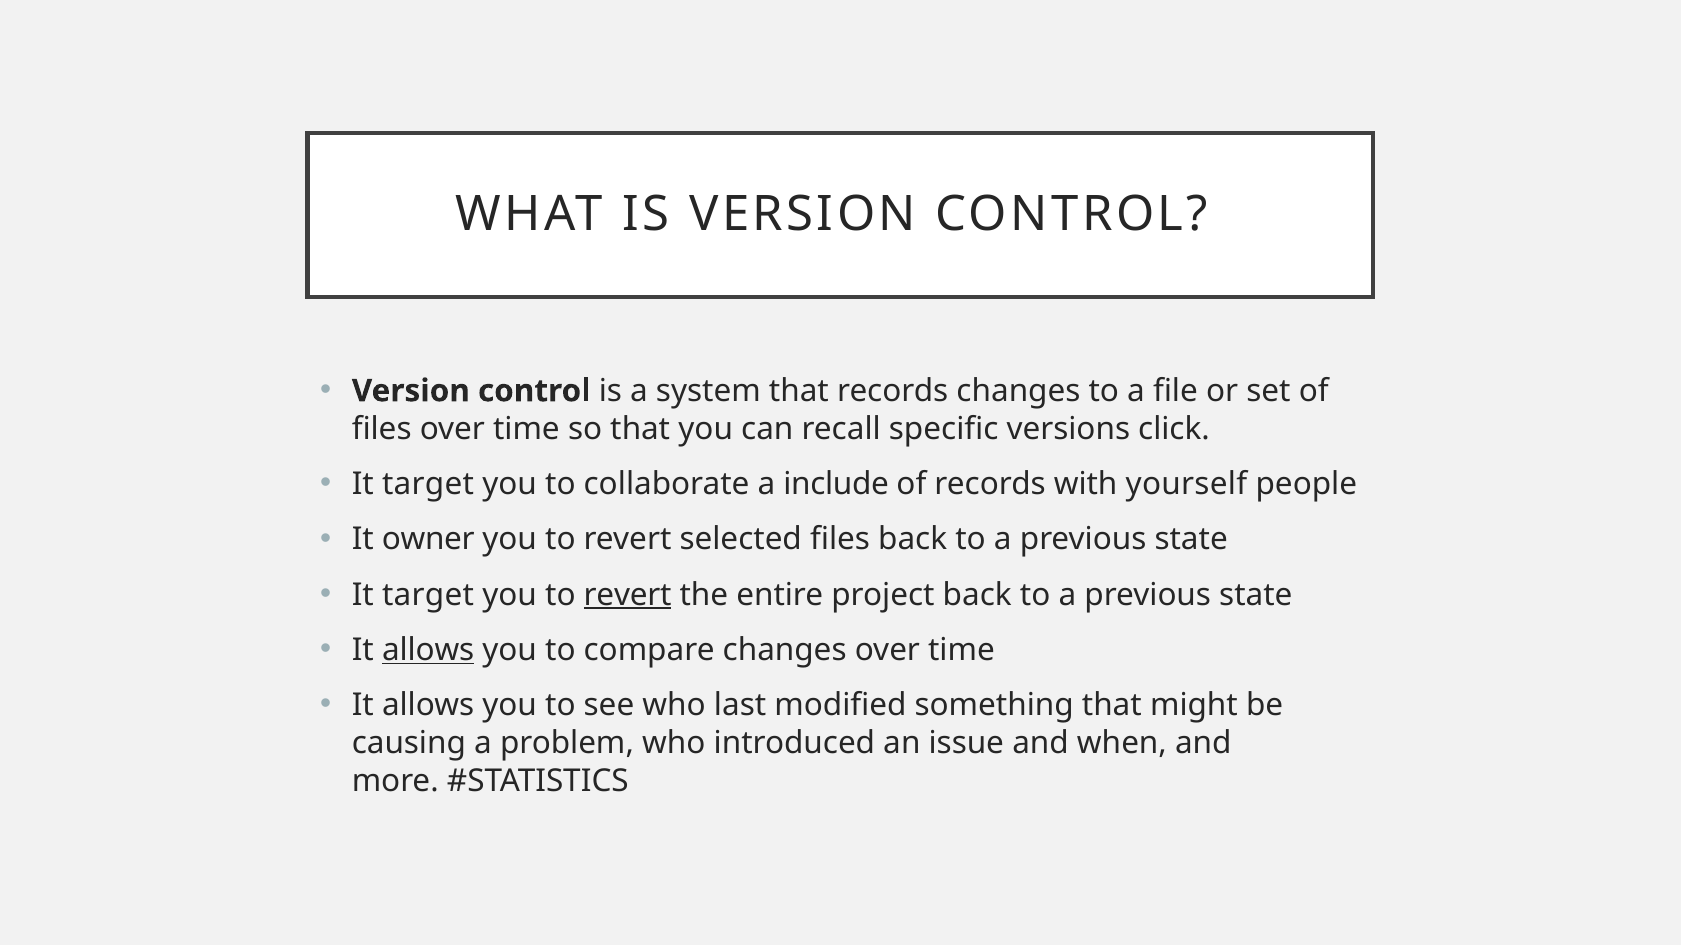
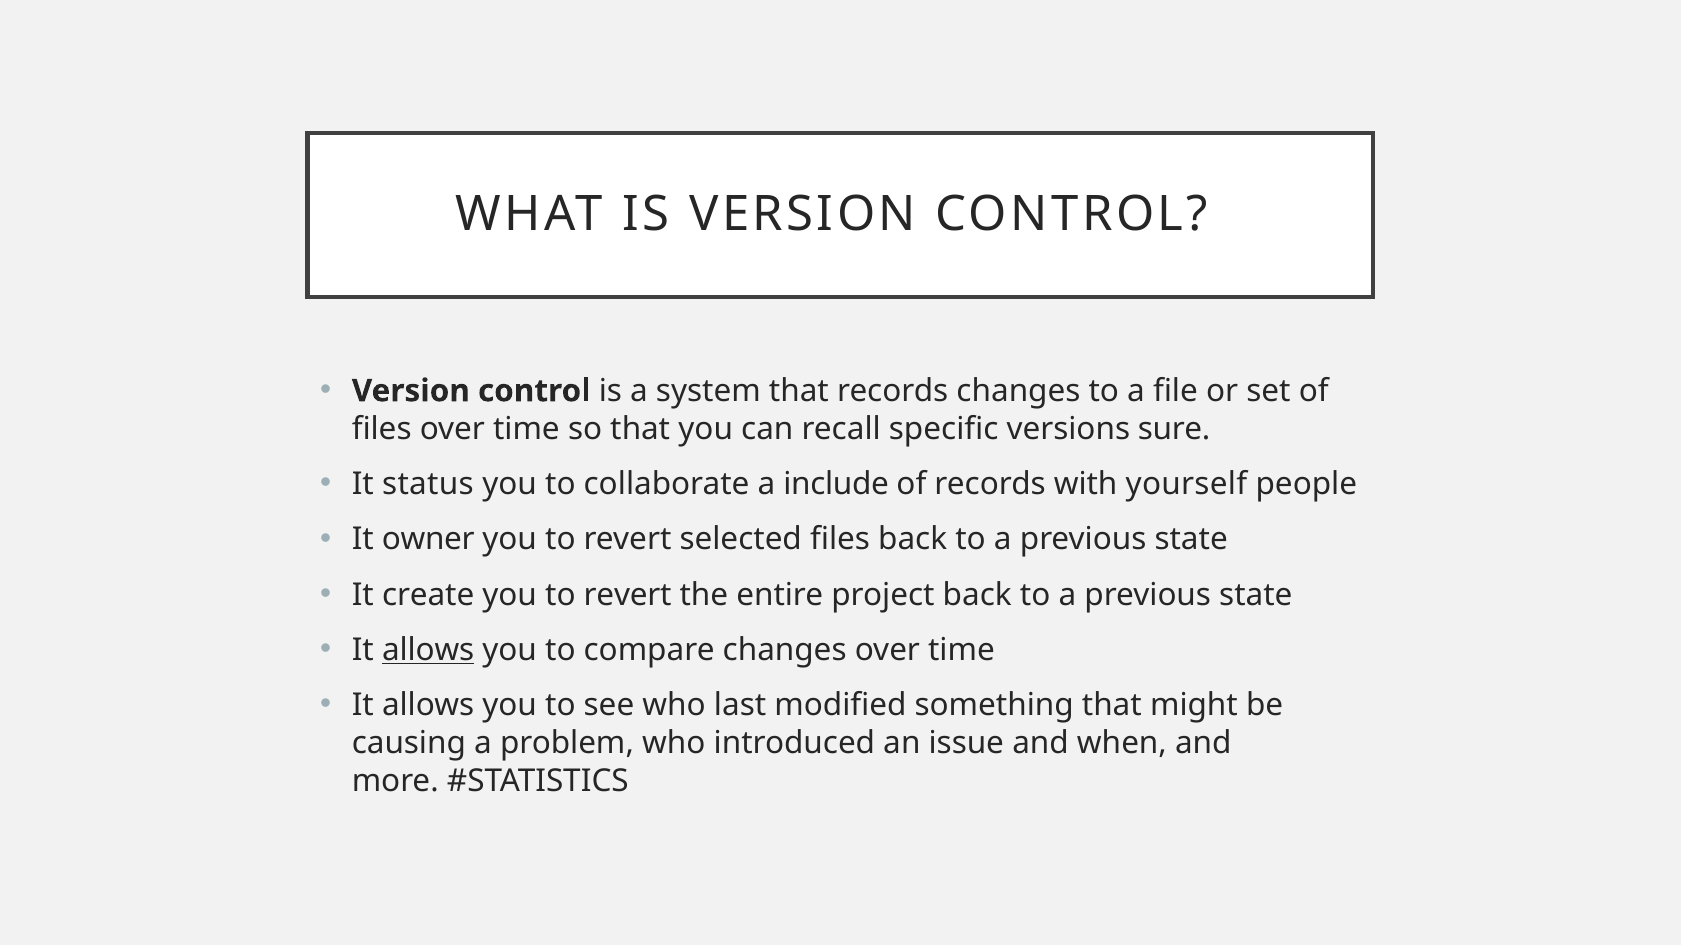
click: click -> sure (1174, 429)
target: target -> status (428, 484)
target: target -> create (428, 595)
revert underline: present -> none (628, 595)
